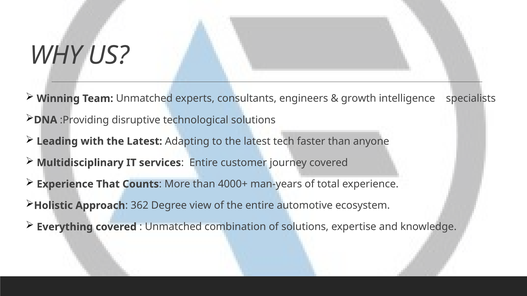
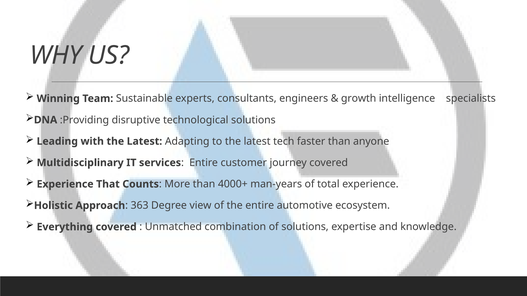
Team Unmatched: Unmatched -> Sustainable (144, 99)
362: 362 -> 363 (140, 206)
